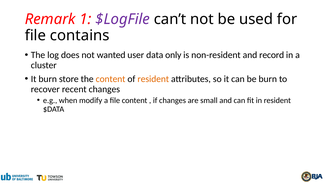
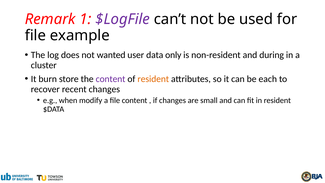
contains: contains -> example (80, 35)
record: record -> during (272, 55)
content colour: orange -> purple (111, 79)
be burn: burn -> each (268, 79)
